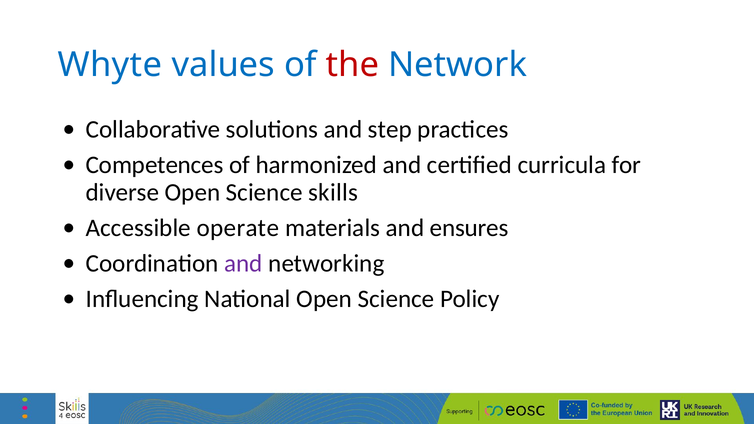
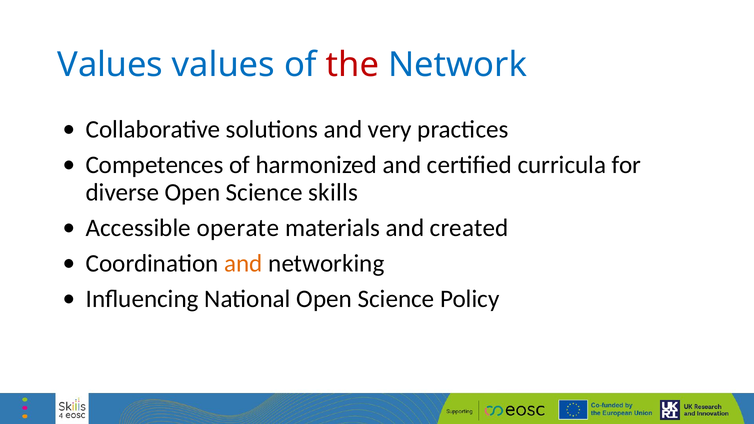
Whyte: Whyte -> Values (110, 65)
step: step -> very (390, 130)
ensures: ensures -> created (469, 228)
and colour: purple -> orange (243, 264)
